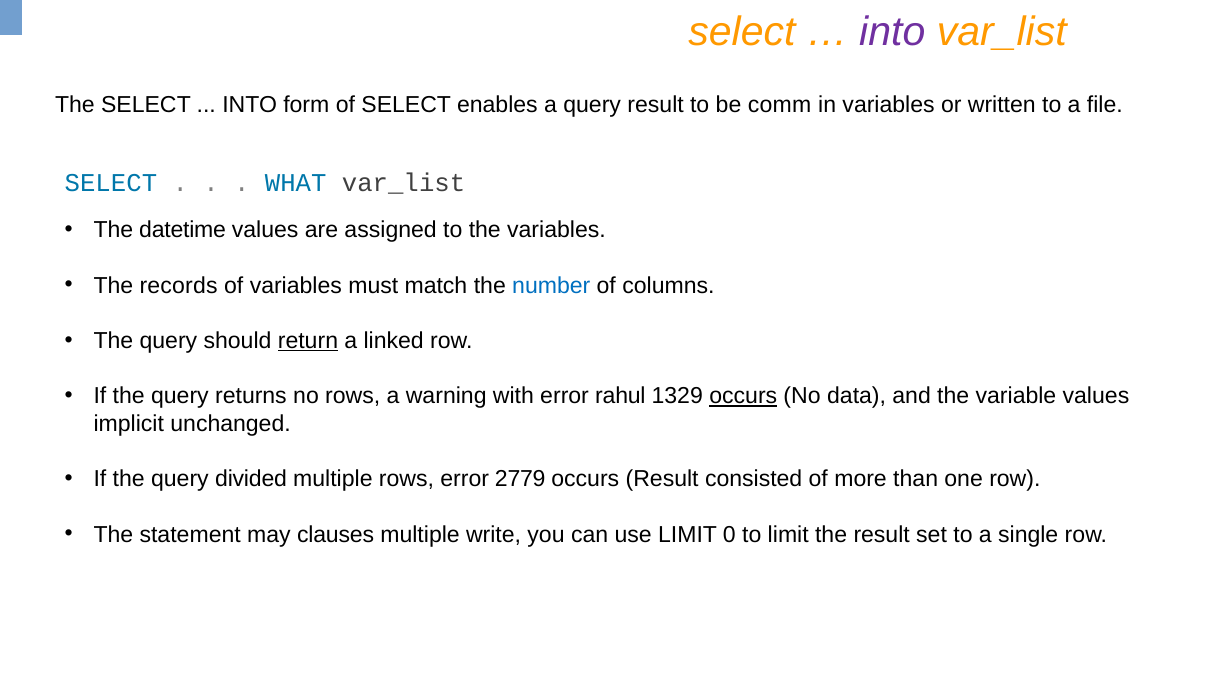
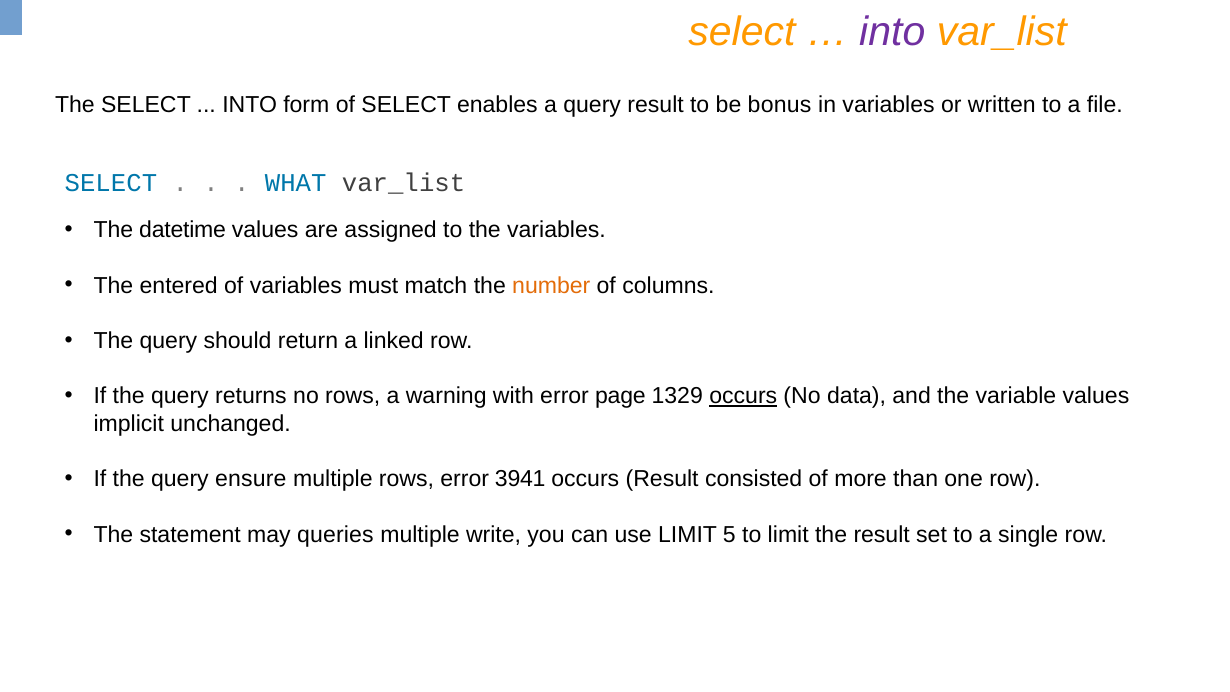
comm: comm -> bonus (780, 105)
records: records -> entered (179, 285)
number colour: blue -> orange (551, 285)
return underline: present -> none (308, 341)
rahul: rahul -> page (620, 396)
divided: divided -> ensure (251, 479)
2779: 2779 -> 3941 (520, 479)
clauses: clauses -> queries (335, 534)
0: 0 -> 5 (729, 534)
